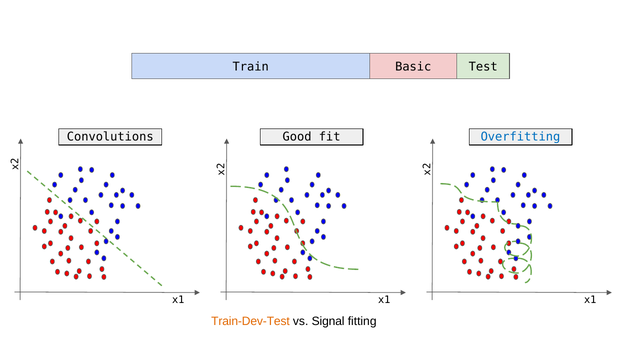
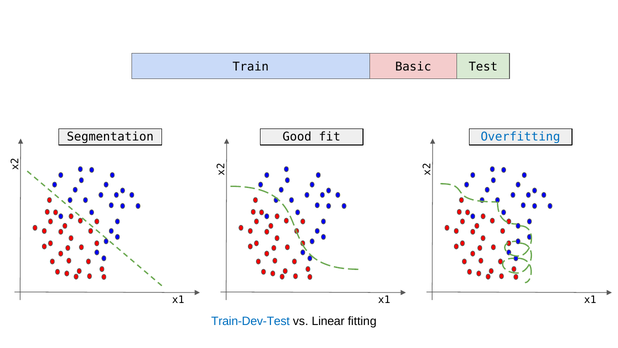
Convolutions: Convolutions -> Segmentation (110, 137)
Train-Dev-Test colour: orange -> blue (250, 321)
Signal: Signal -> Linear (328, 321)
